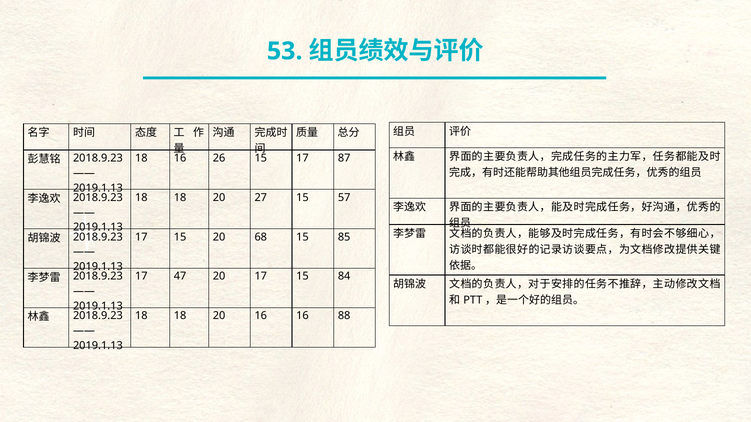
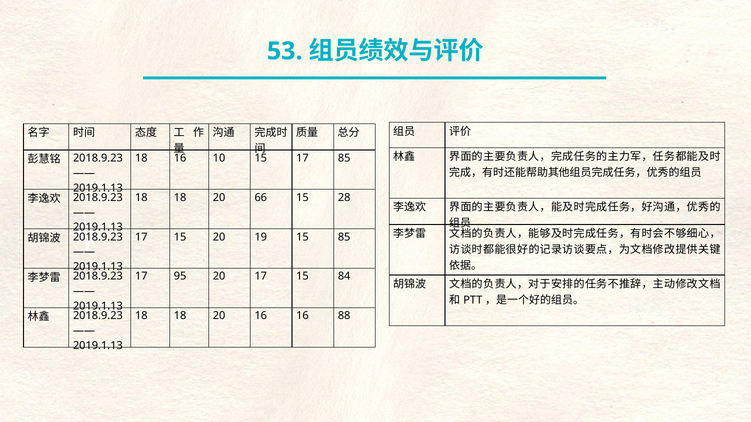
26: 26 -> 10 (219, 158)
17 87: 87 -> 85 (344, 158)
27: 27 -> 66 (261, 198)
57: 57 -> 28 (344, 198)
68: 68 -> 19 (261, 237)
47: 47 -> 95 (180, 277)
